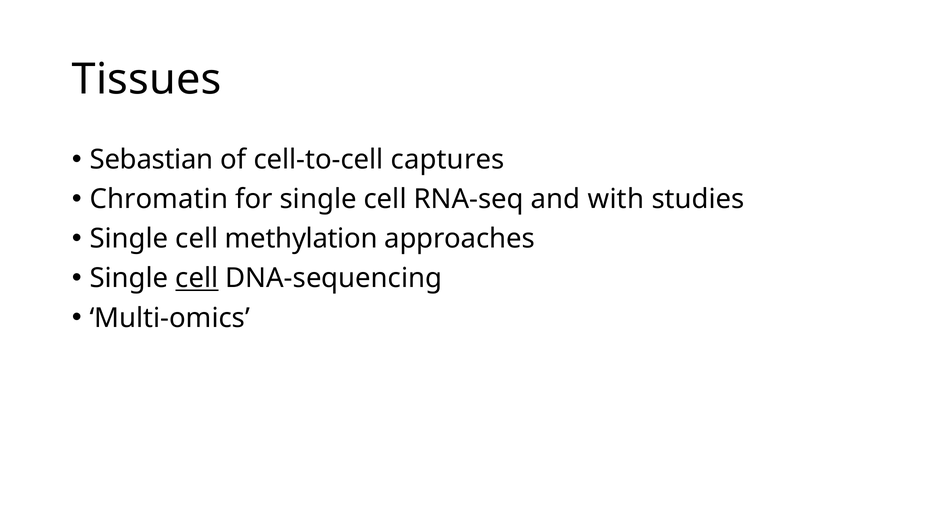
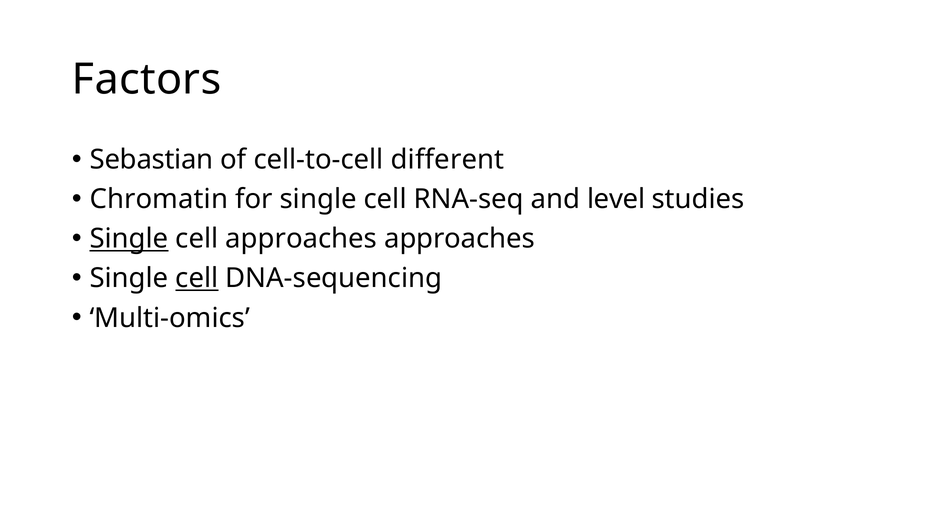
Tissues: Tissues -> Factors (147, 79)
captures: captures -> different (448, 160)
with: with -> level (616, 199)
Single underline: none -> present (129, 239)
cell methylation: methylation -> approaches (301, 239)
